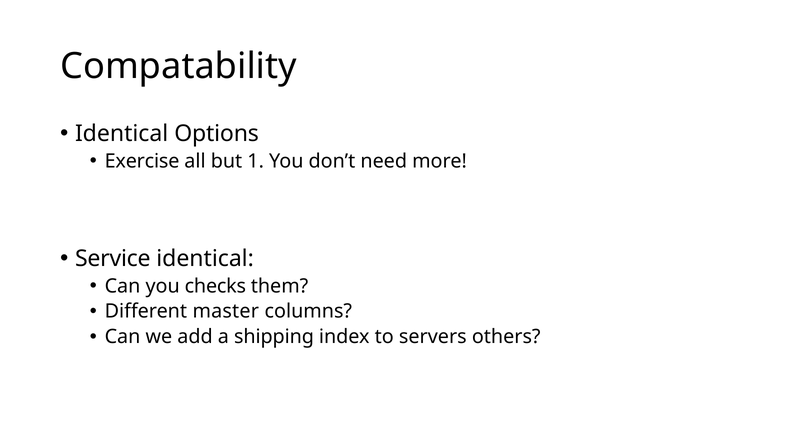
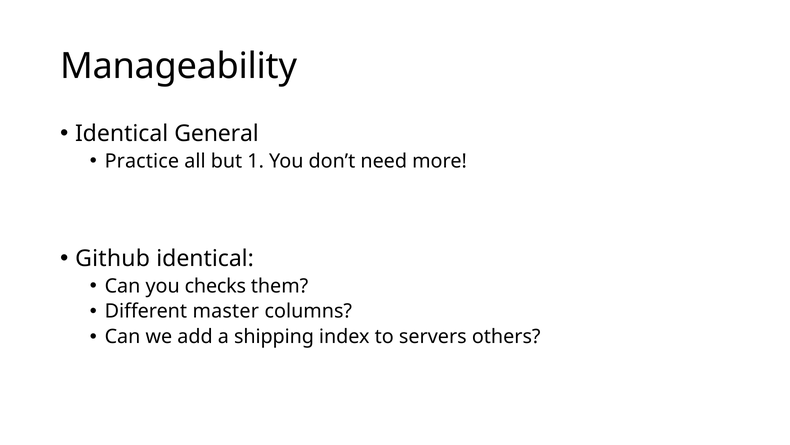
Compatability: Compatability -> Manageability (179, 66)
Options: Options -> General (217, 134)
Exercise: Exercise -> Practice (142, 161)
Service: Service -> Github (113, 258)
